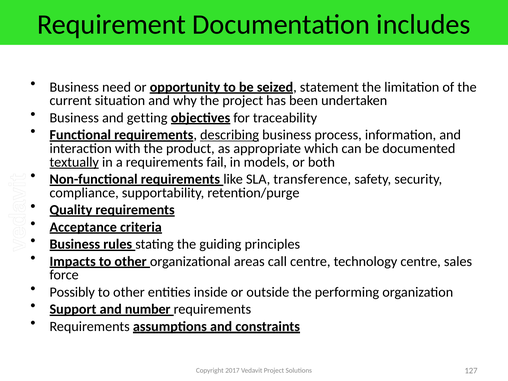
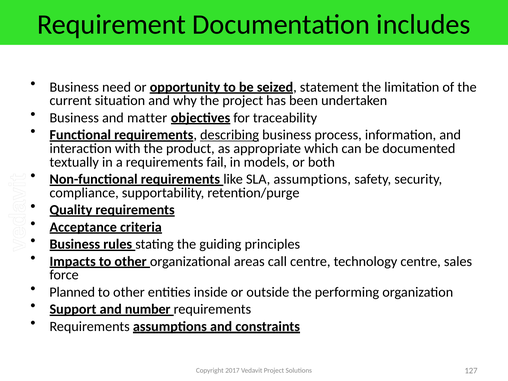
getting: getting -> matter (147, 118)
textually underline: present -> none (74, 162)
SLA transference: transference -> assumptions (312, 179)
Possibly: Possibly -> Planned (72, 292)
